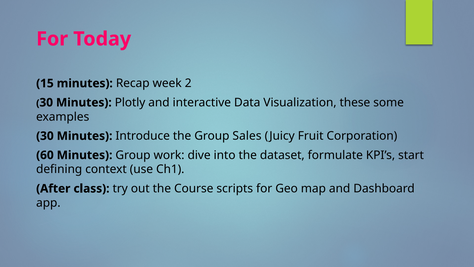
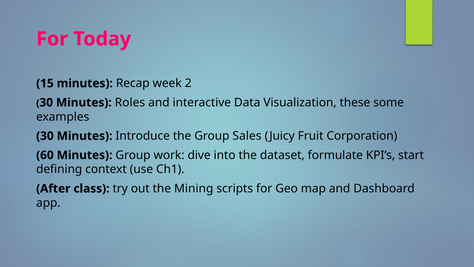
Plotly: Plotly -> Roles (130, 102)
Course: Course -> Mining (194, 188)
